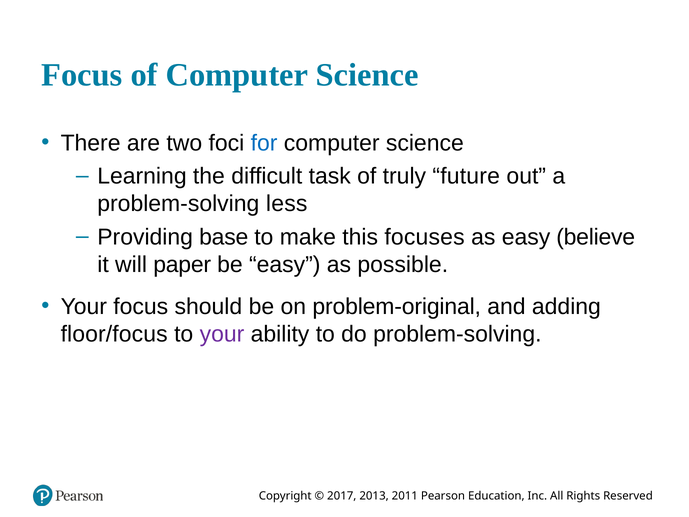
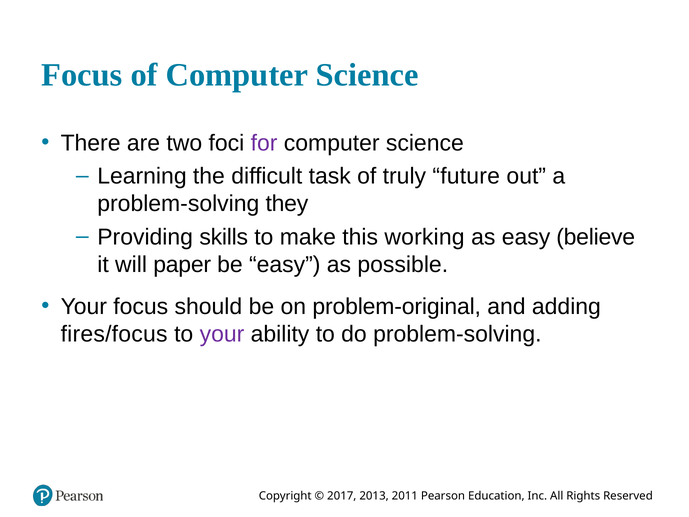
for colour: blue -> purple (264, 143)
less: less -> they (287, 204)
base: base -> skills (224, 237)
focuses: focuses -> working (425, 237)
floor/focus: floor/focus -> fires/focus (114, 334)
